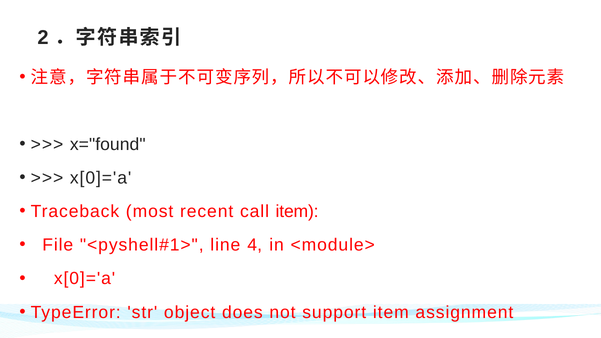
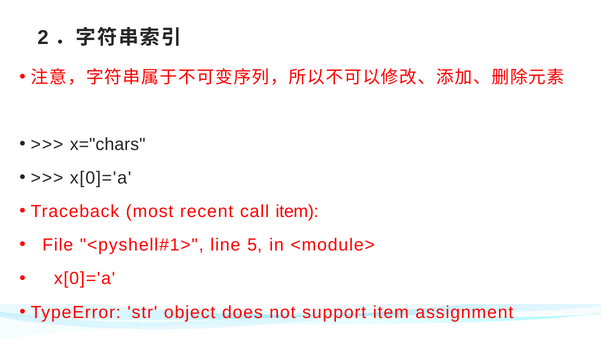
x="found: x="found -> x="chars (108, 145)
4: 4 -> 5 (255, 245)
